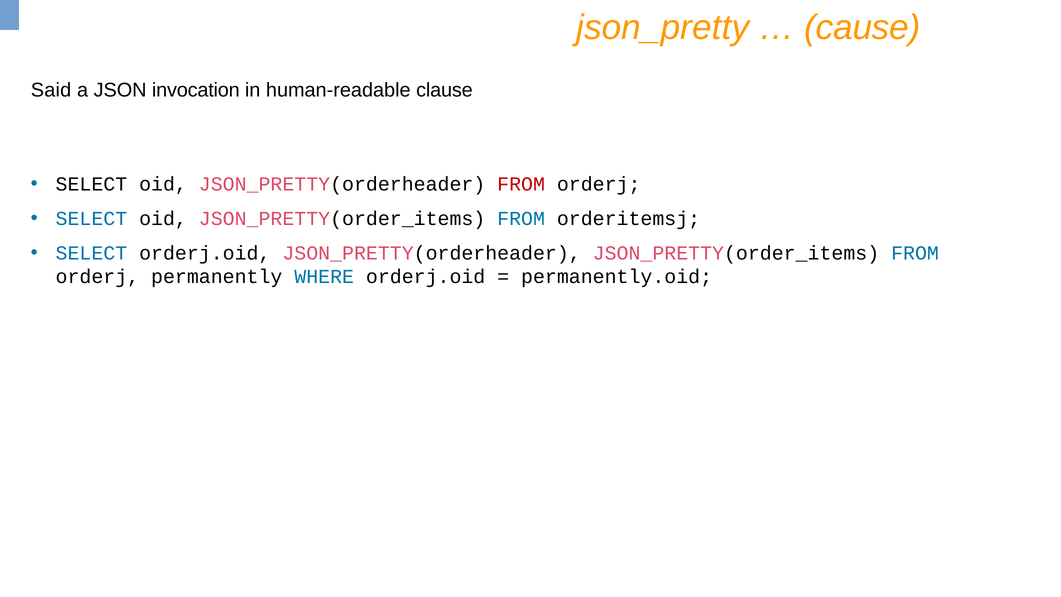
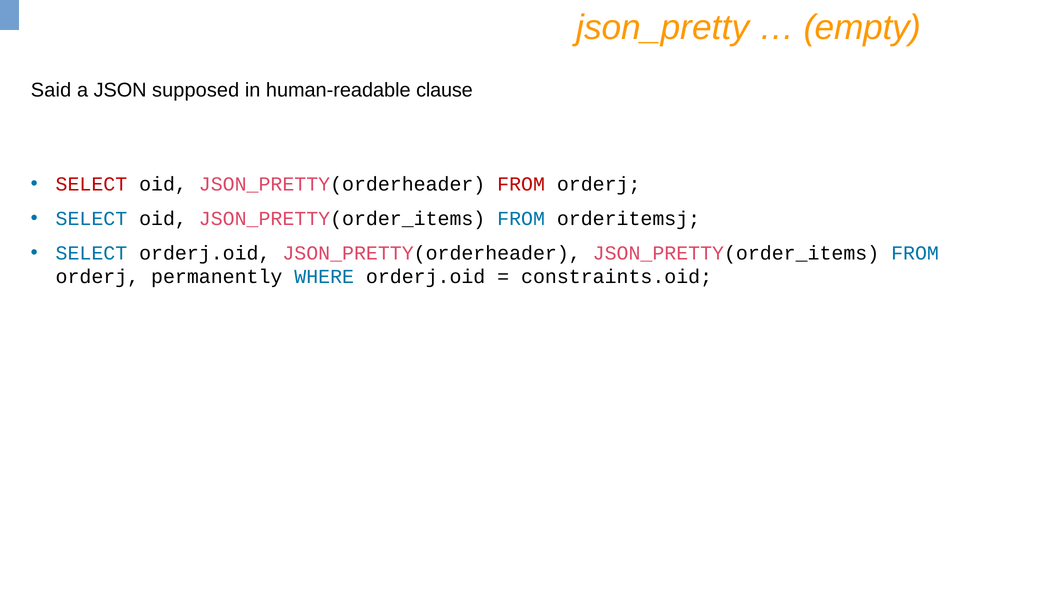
cause: cause -> empty (862, 28)
invocation: invocation -> supposed (196, 90)
SELECT colour: black -> red (91, 184)
permanently.oid: permanently.oid -> constraints.oid (617, 277)
